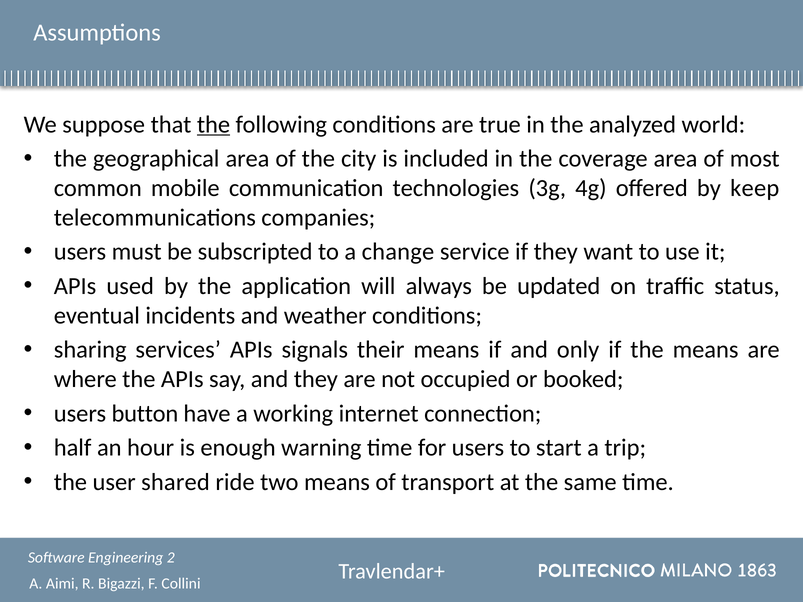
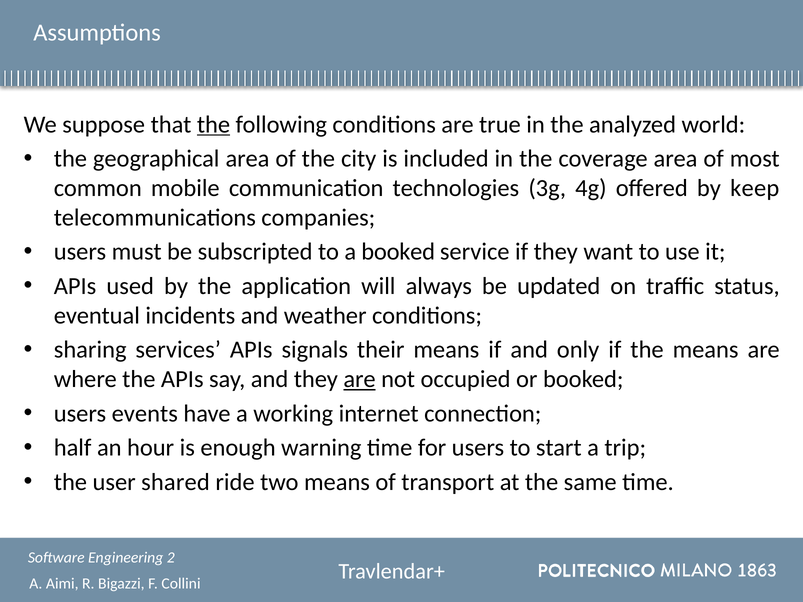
a change: change -> booked (398, 252)
are underline: none -> present (360, 379)
button: button -> events (145, 414)
